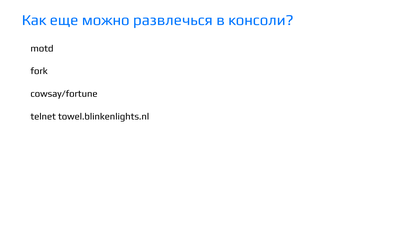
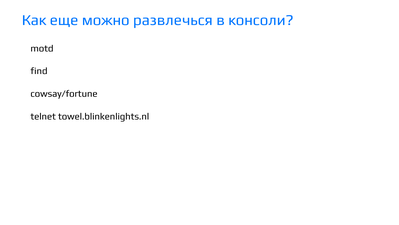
fork: fork -> find (39, 71)
